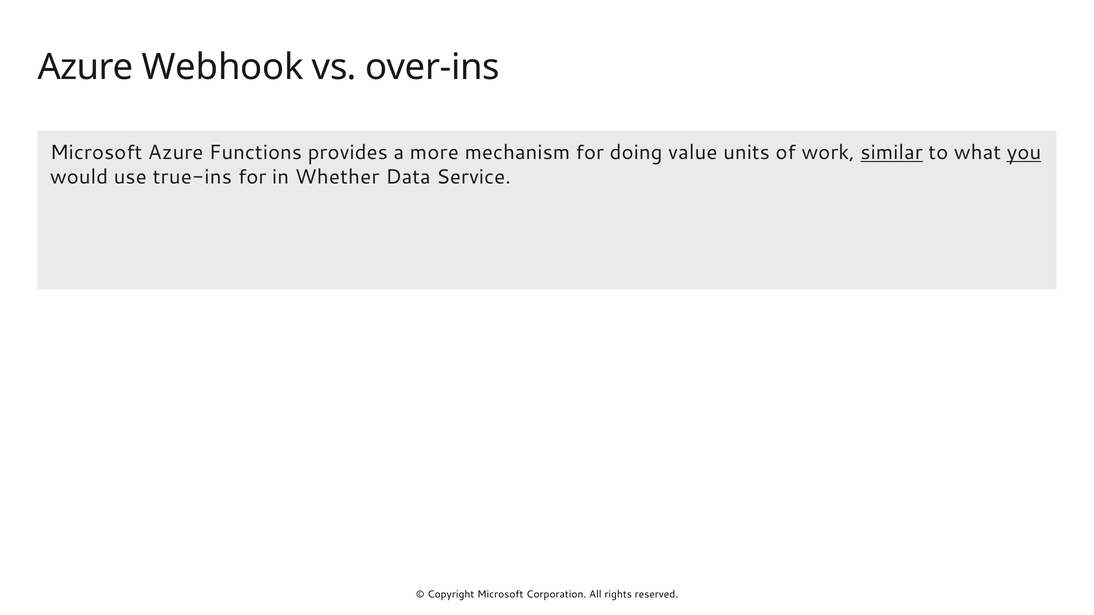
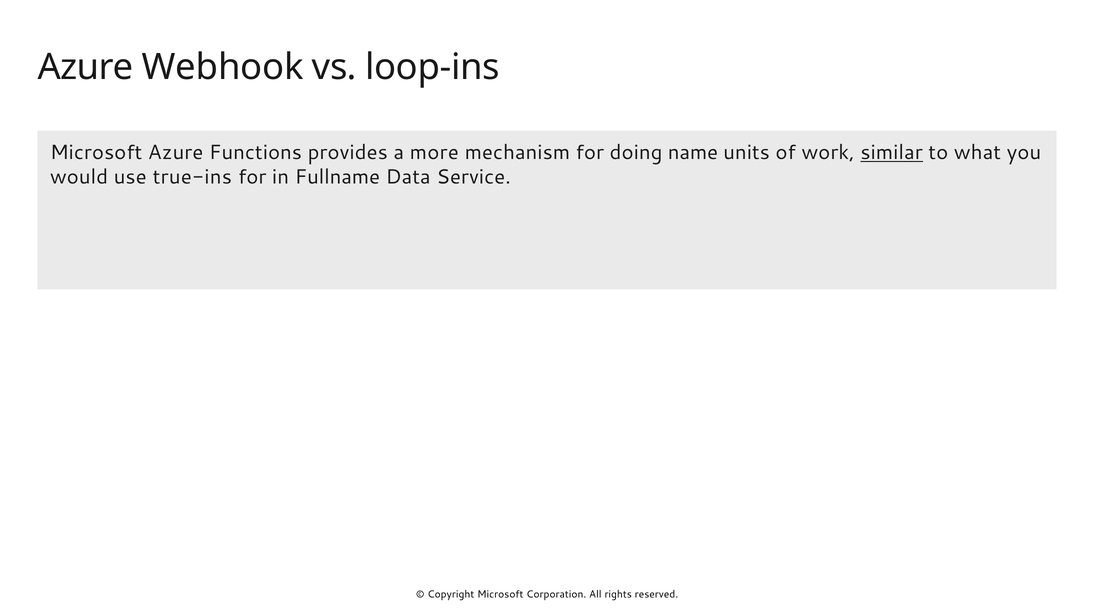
over-ins: over-ins -> loop-ins (432, 67)
value: value -> name (693, 153)
you underline: present -> none (1024, 153)
Whether: Whether -> Fullname (337, 177)
